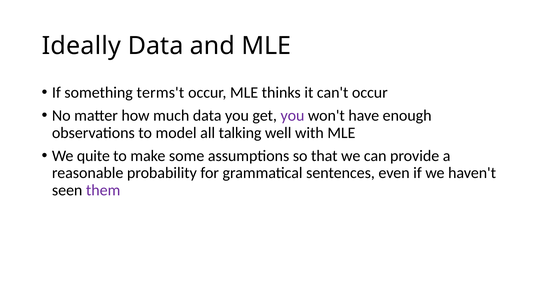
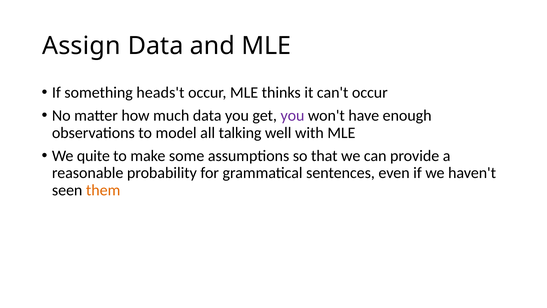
Ideally: Ideally -> Assign (81, 46)
terms't: terms't -> heads't (160, 92)
them colour: purple -> orange (103, 190)
